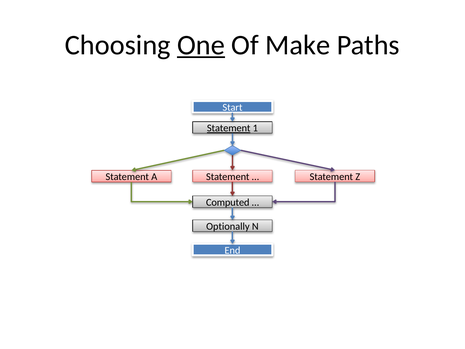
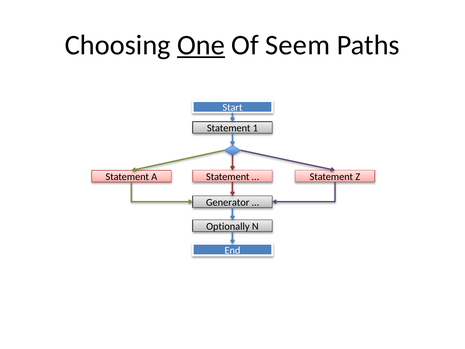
Make: Make -> Seem (298, 45)
Statement underline: present -> none (229, 128)
Computed: Computed -> Generator (228, 202)
